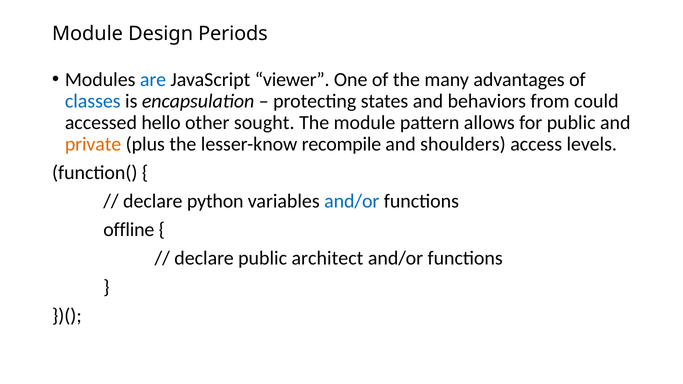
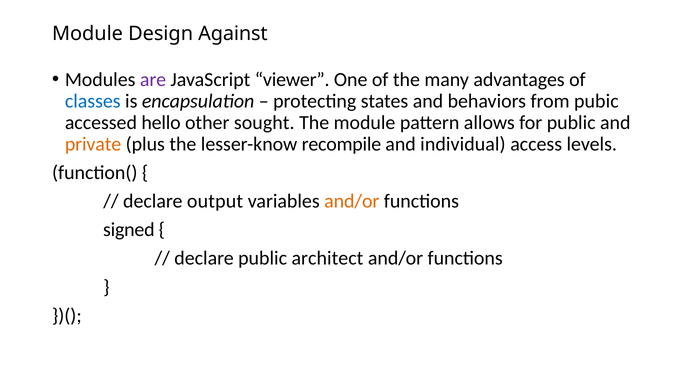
Periods: Periods -> Against (233, 34)
are colour: blue -> purple (153, 80)
could: could -> pubic (596, 101)
shoulders: shoulders -> individual (463, 144)
python: python -> output (215, 201)
and/or colour: blue -> orange (352, 201)
offline: offline -> signed (129, 230)
